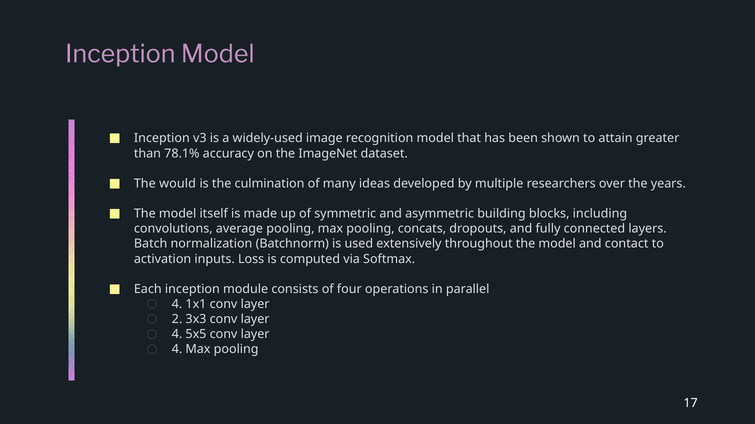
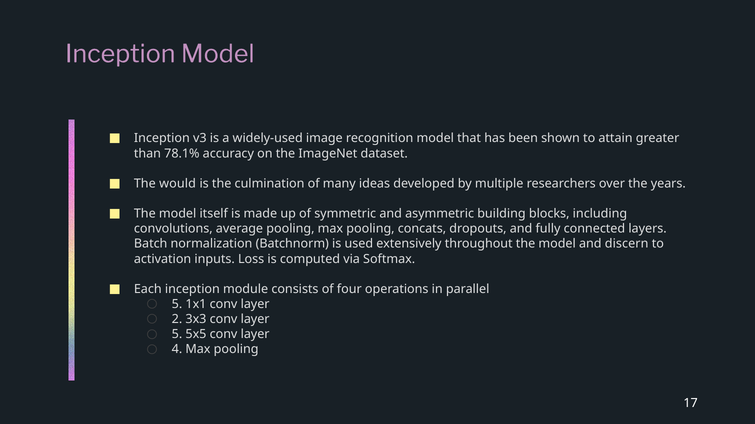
contact: contact -> discern (627, 244)
4: 4 -> 5 (177, 305)
4: 4 -> 5 (177, 335)
